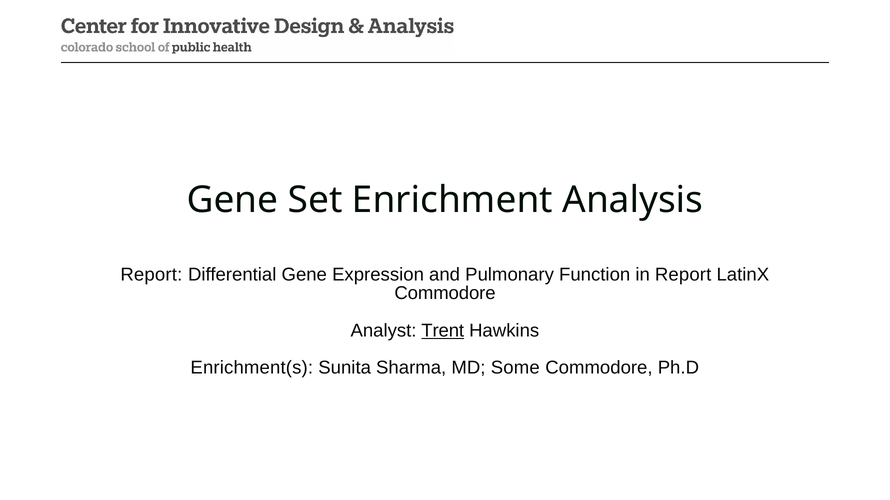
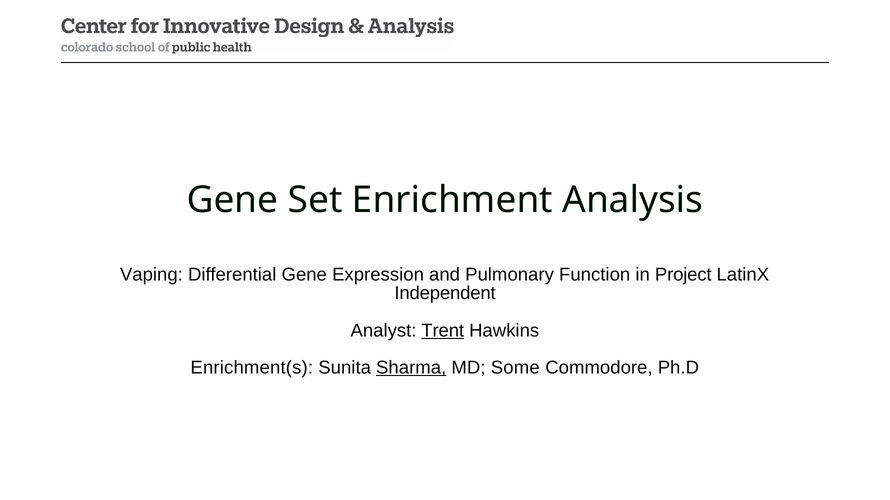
Report: Report -> Vaping (151, 275)
in Report: Report -> Project (683, 275)
Commodore: Commodore -> Independent (445, 294)
Sharma underline: none -> present (411, 368)
